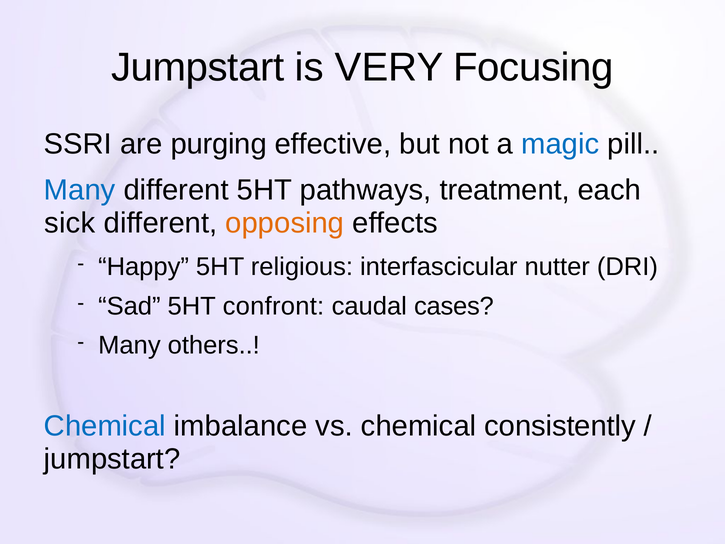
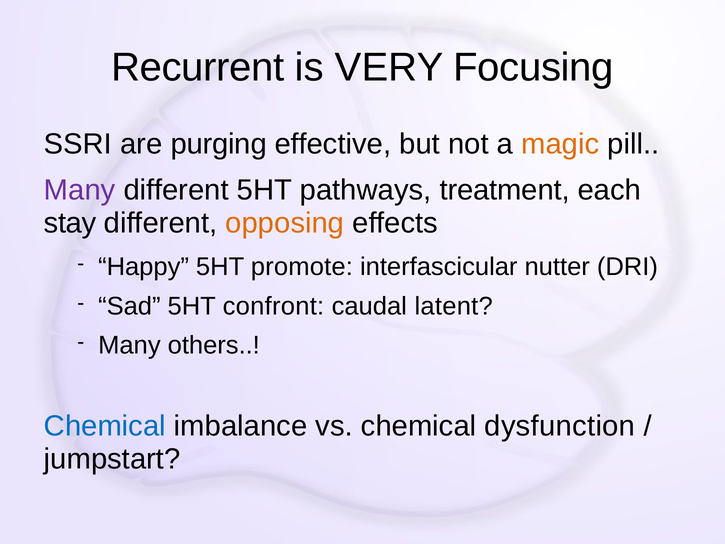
Jumpstart: Jumpstart -> Recurrent (198, 67)
magic colour: blue -> orange (560, 144)
Many colour: blue -> purple (80, 190)
sick: sick -> stay (70, 223)
religious: religious -> promote (302, 267)
cases: cases -> latent (454, 306)
consistently: consistently -> dysfunction (560, 426)
